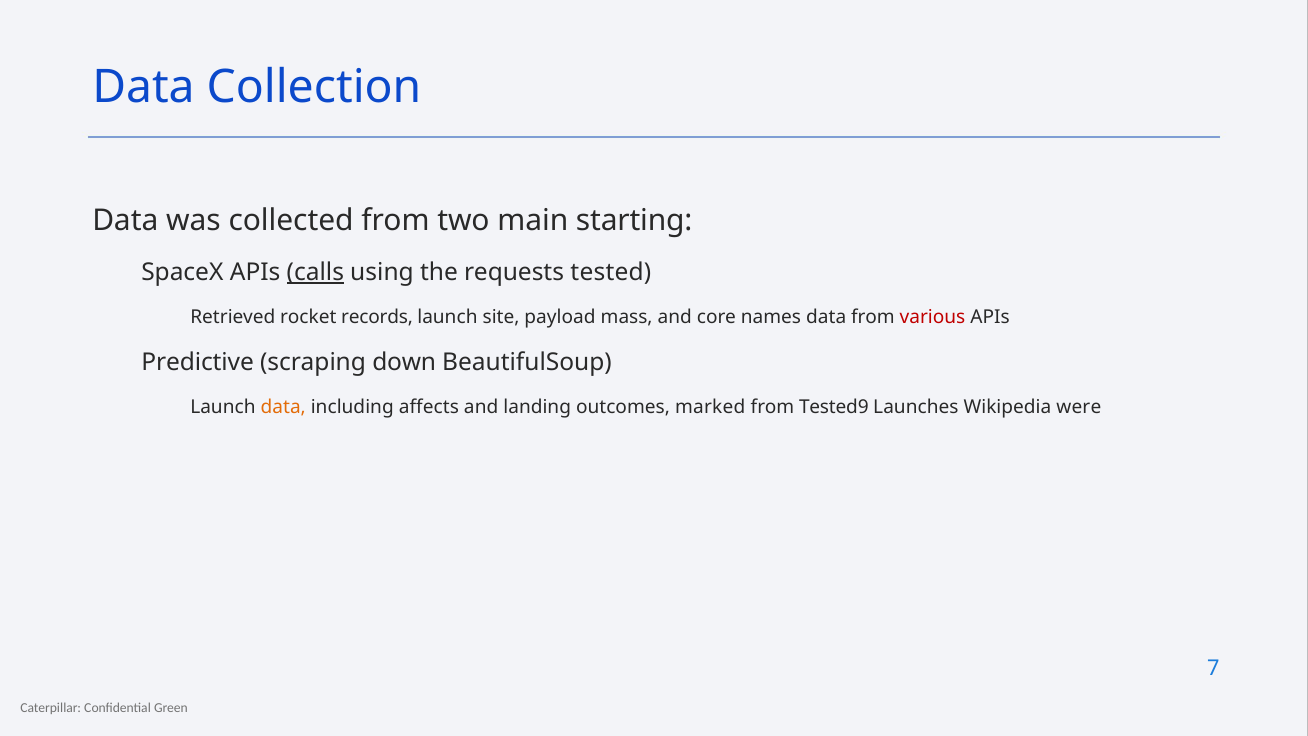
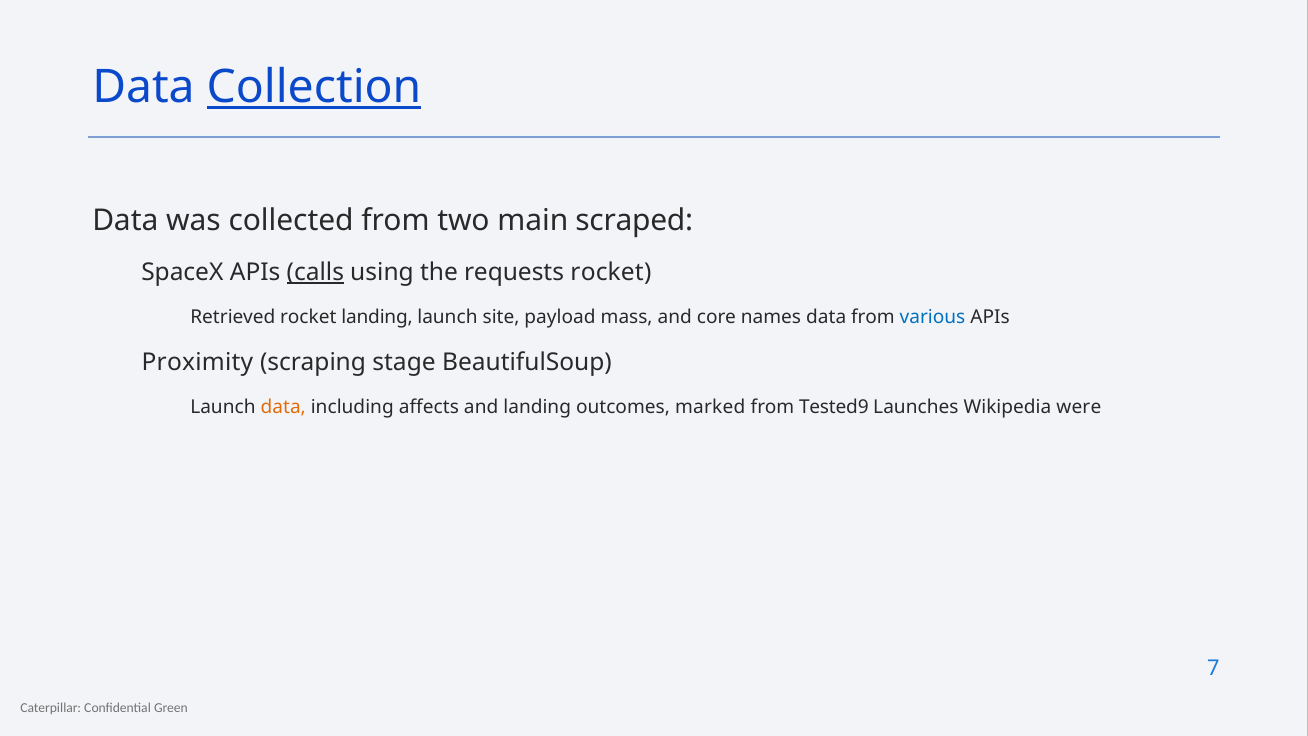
Collection underline: none -> present (314, 87)
starting: starting -> scraped (634, 221)
requests tested: tested -> rocket (611, 272)
rocket records: records -> landing (377, 317)
various colour: red -> blue (933, 317)
Predictive: Predictive -> Proximity (197, 363)
down: down -> stage (404, 363)
